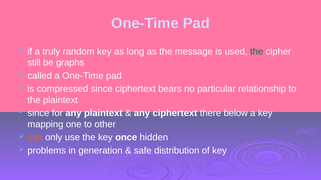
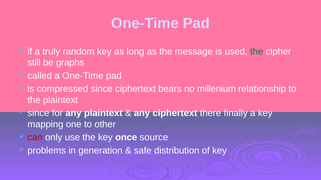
particular: particular -> millenium (216, 89)
below: below -> finally (236, 113)
can colour: orange -> red (35, 138)
hidden: hidden -> source (154, 138)
